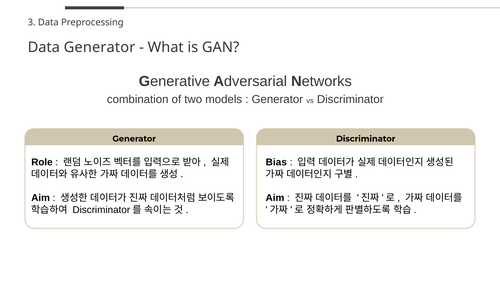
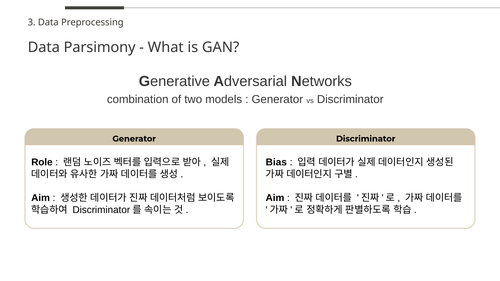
Data Generator: Generator -> Parsimony (100, 47)
